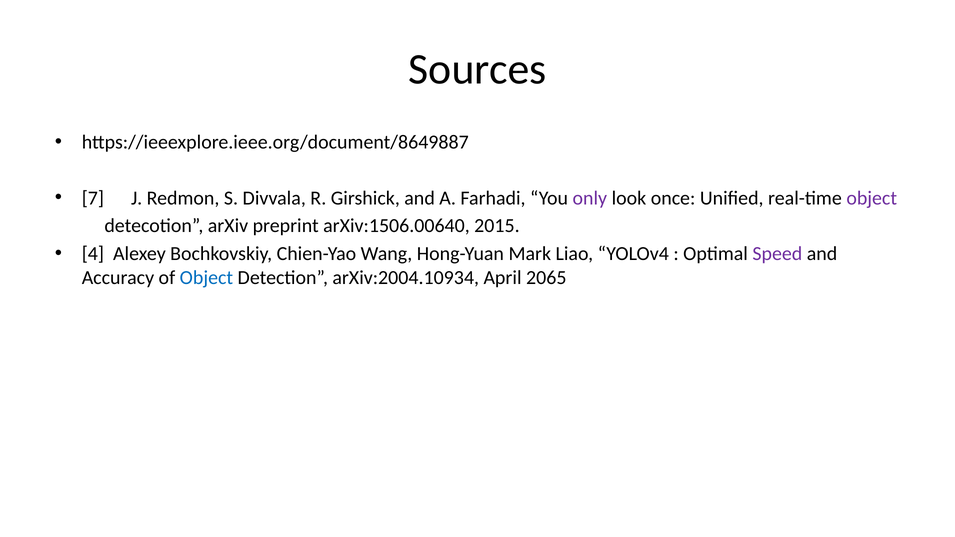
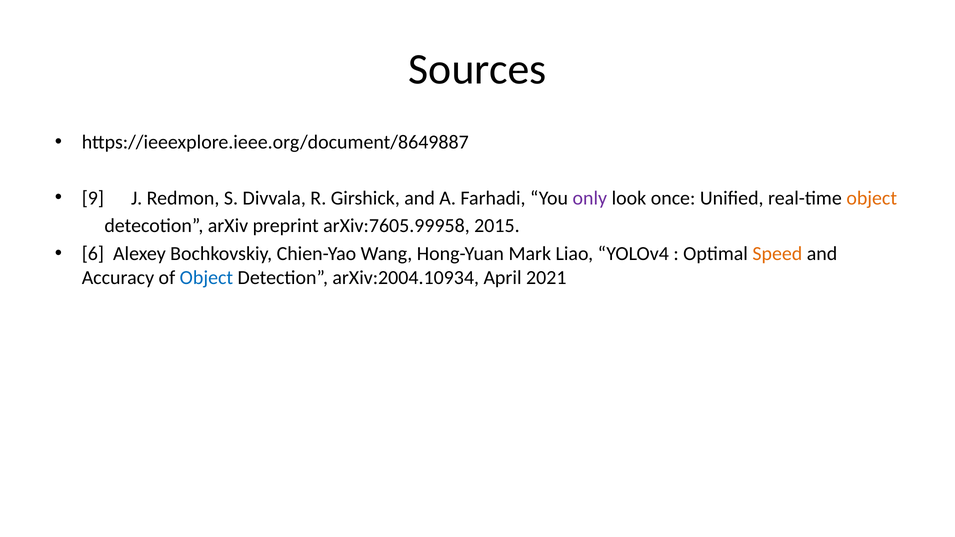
7: 7 -> 9 (93, 198)
object colour: purple -> orange (872, 198)
arXiv:1506.00640: arXiv:1506.00640 -> arXiv:7605.99958 (396, 226)
4: 4 -> 6 (93, 254)
Speed colour: purple -> orange (777, 254)
2065: 2065 -> 2021 (546, 278)
